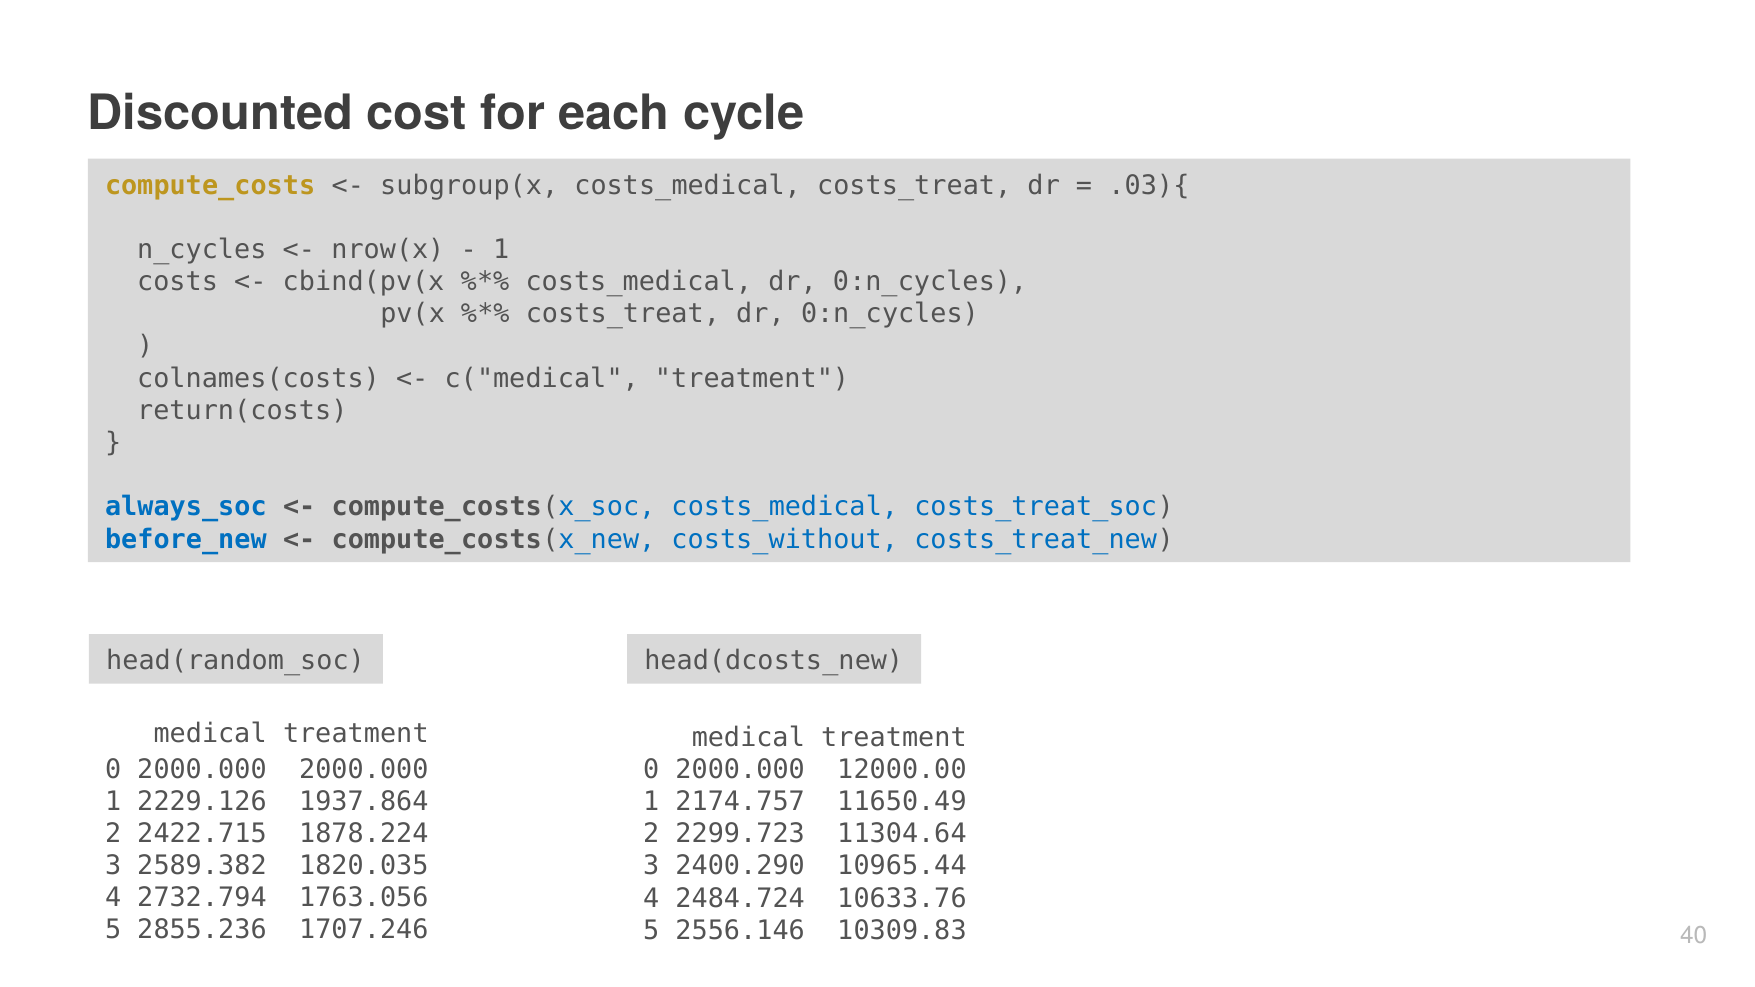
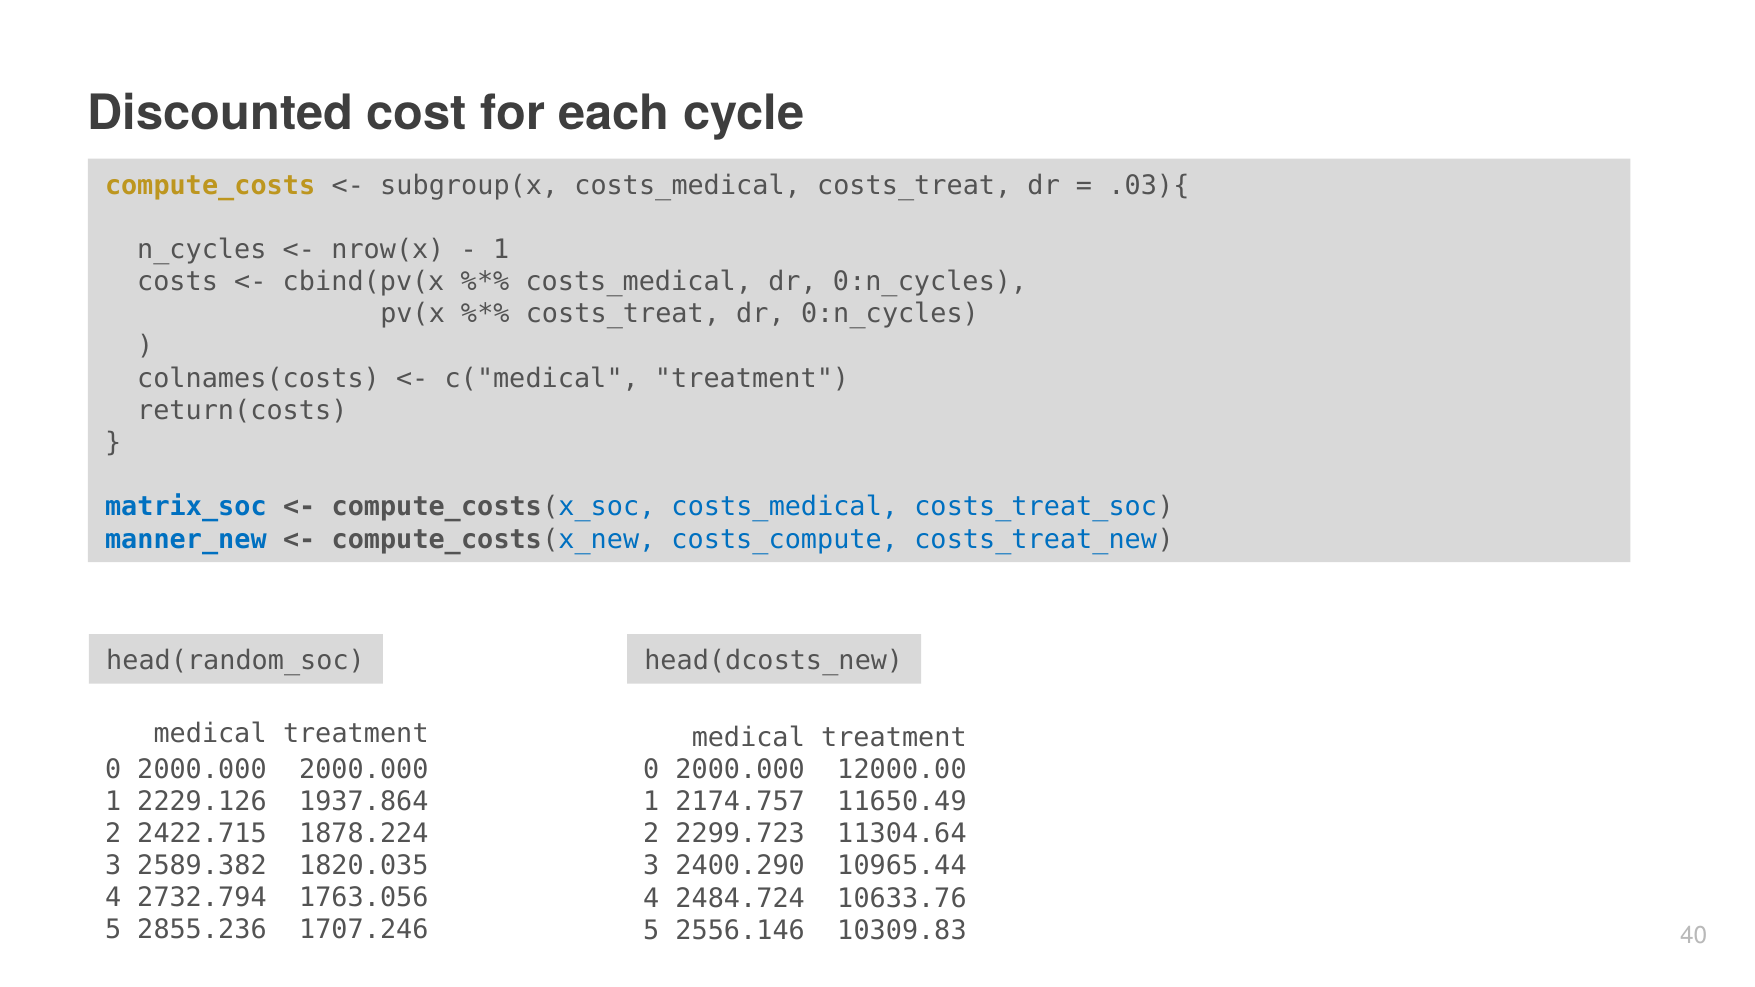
always_soc: always_soc -> matrix_soc (186, 507)
before_new: before_new -> manner_new (186, 539)
costs_without: costs_without -> costs_compute (785, 539)
